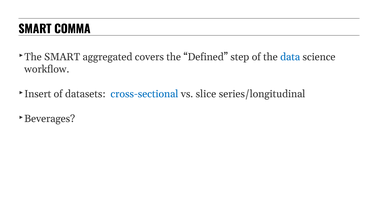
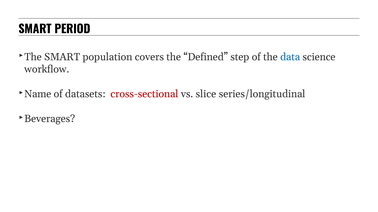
COMMA: COMMA -> PERIOD (72, 29)
aggregated: aggregated -> population (107, 57)
Insert: Insert -> Name (38, 94)
cross-sectional colour: blue -> red (144, 94)
